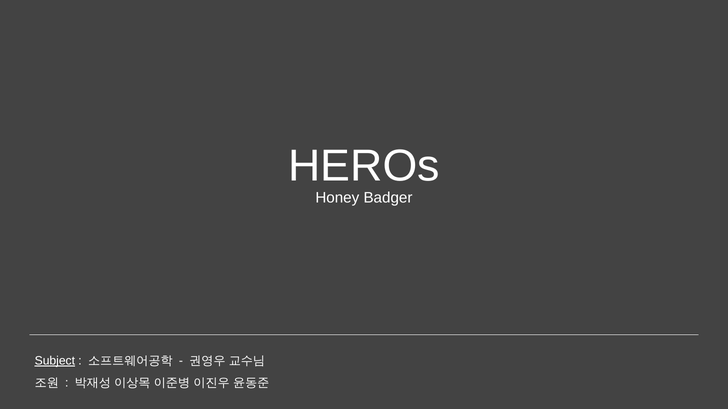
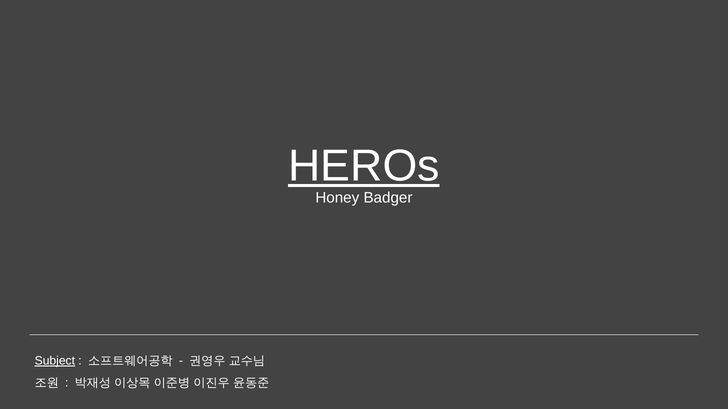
HEROs underline: none -> present (364, 166)
